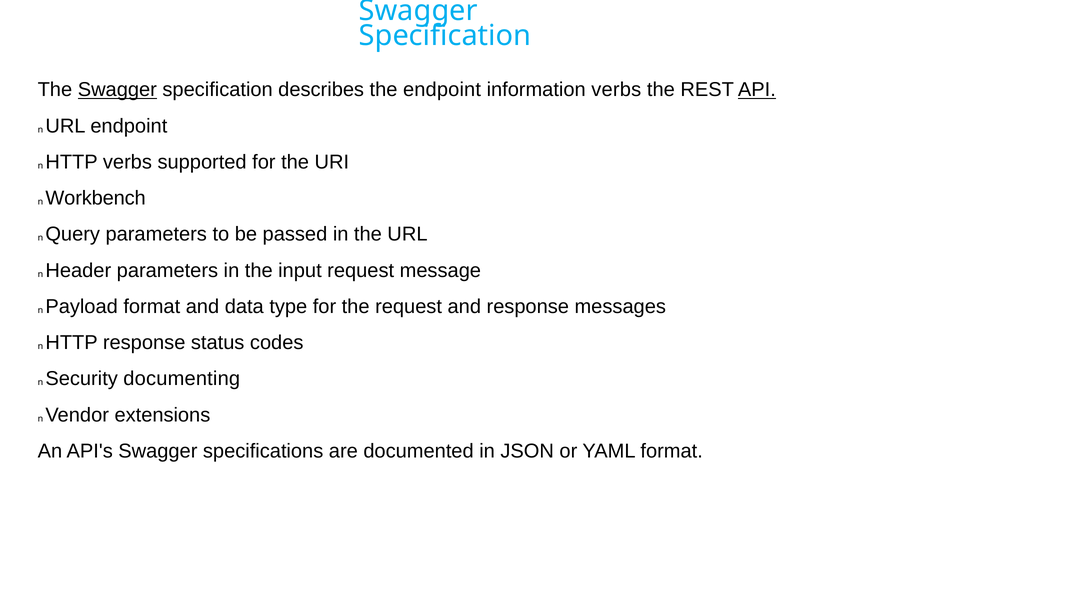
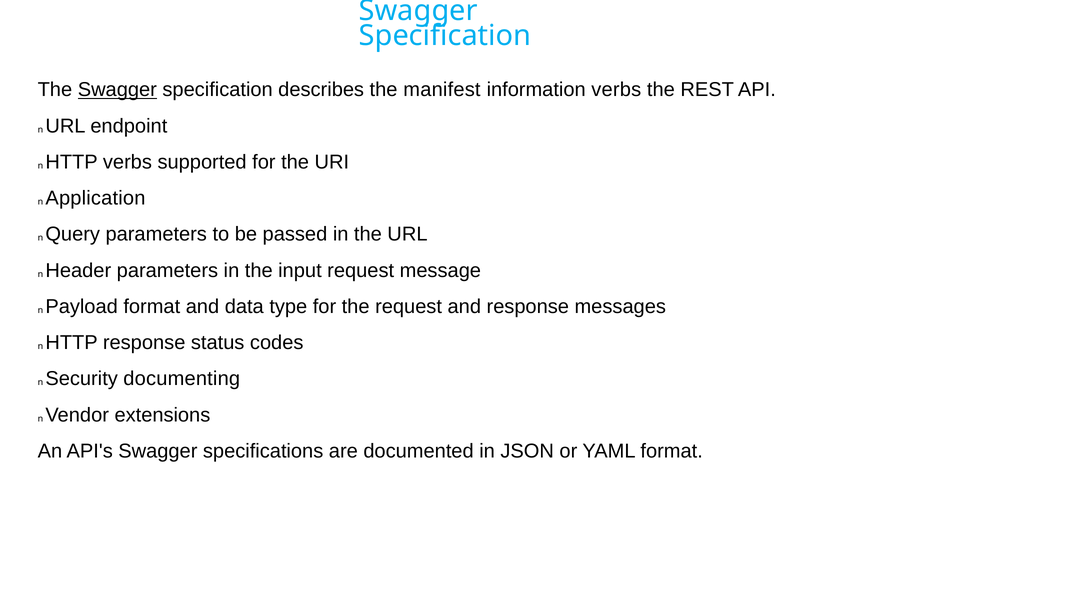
the endpoint: endpoint -> manifest (442, 90)
API underline: present -> none (757, 90)
Workbench: Workbench -> Application (95, 198)
